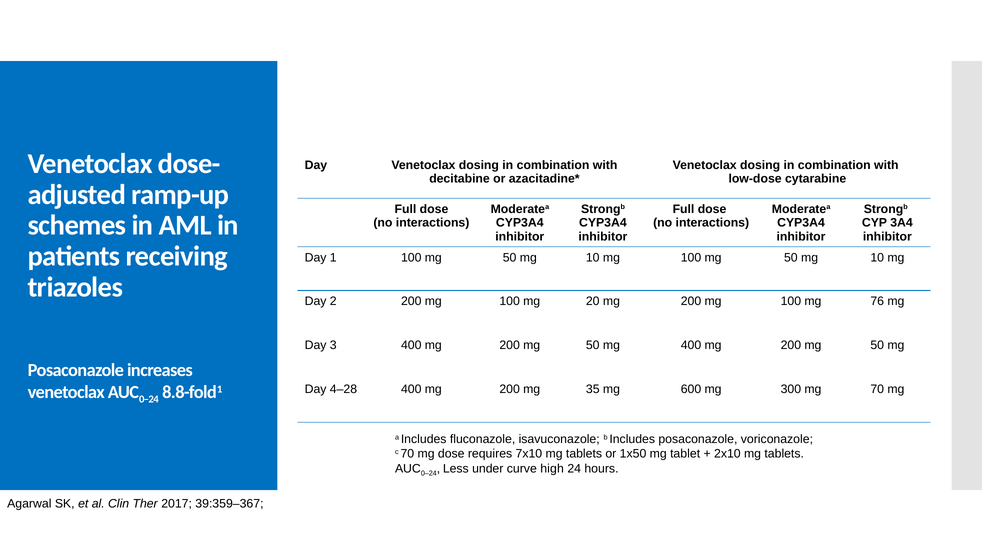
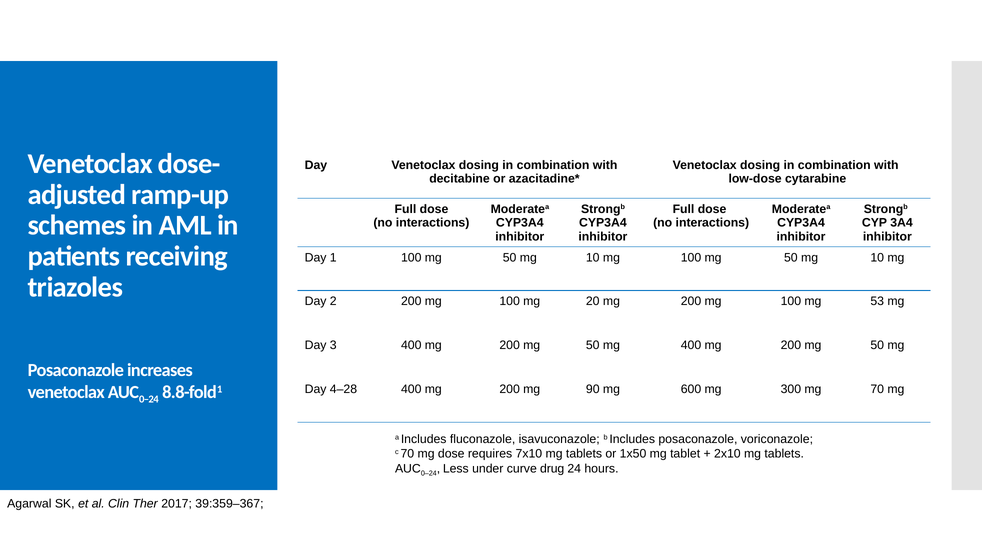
76: 76 -> 53 (877, 302)
35: 35 -> 90 (593, 389)
high: high -> drug (552, 469)
